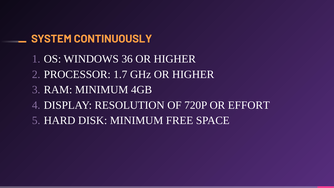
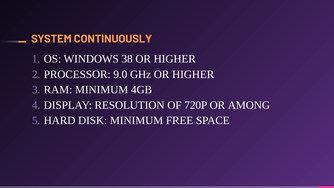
36: 36 -> 38 (127, 59)
1.7: 1.7 -> 9.0 (120, 74)
EFFORT: EFFORT -> AMONG (249, 105)
